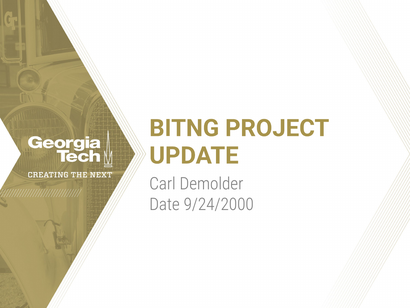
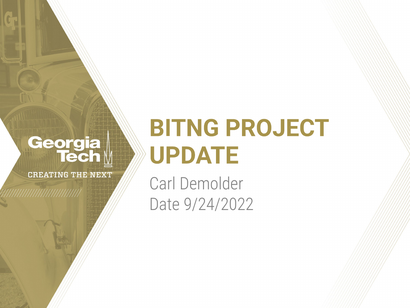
9/24/2000: 9/24/2000 -> 9/24/2022 (219, 204)
